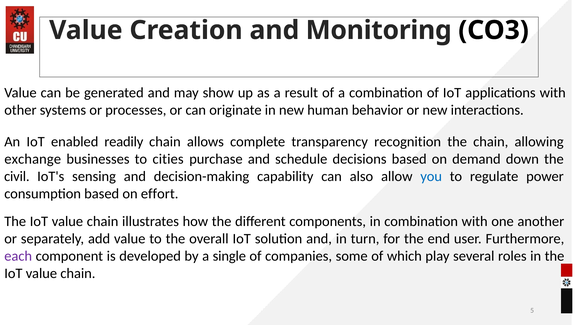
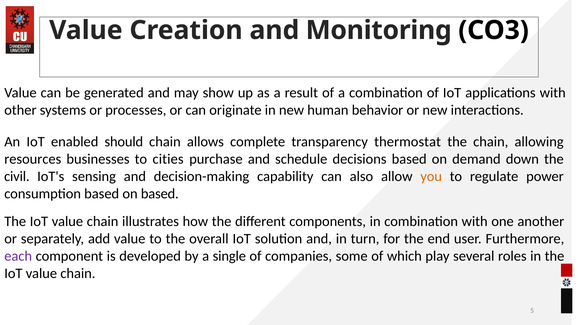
readily: readily -> should (124, 142)
recognition: recognition -> thermostat (408, 142)
exchange: exchange -> resources (33, 159)
you colour: blue -> orange (431, 177)
on effort: effort -> based (160, 194)
